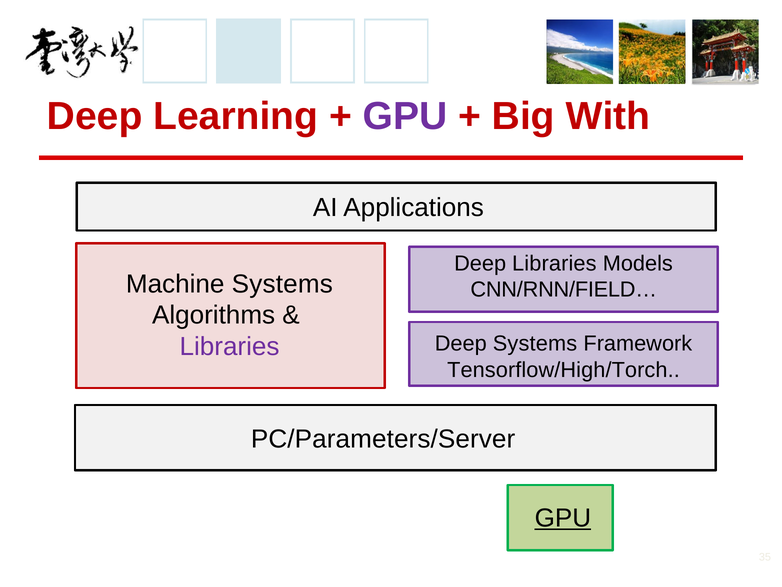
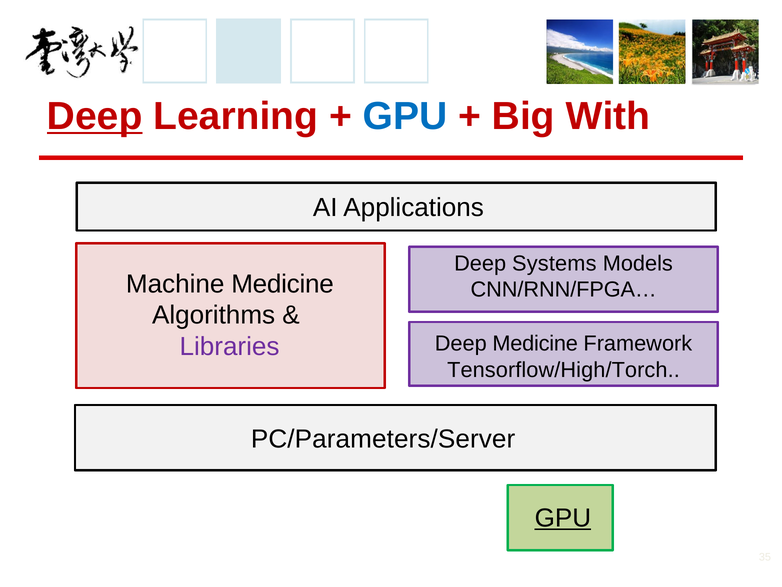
Deep underline: none -> present (95, 116)
GPU colour: purple -> blue (405, 116)
Deep Libraries: Libraries -> Systems (554, 263)
Machine Systems: Systems -> Medicine (283, 284)
CNN/RNN/FIELD…: CNN/RNN/FIELD… -> CNN/RNN/FPGA… (564, 289)
Deep Systems: Systems -> Medicine (535, 343)
